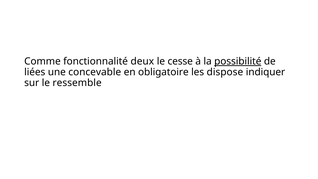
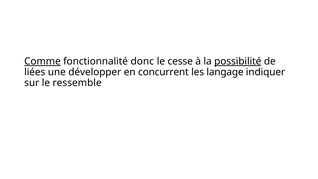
Comme underline: none -> present (42, 61)
deux: deux -> donc (142, 61)
concevable: concevable -> développer (95, 72)
obligatoire: obligatoire -> concurrent (163, 72)
dispose: dispose -> langage (225, 72)
